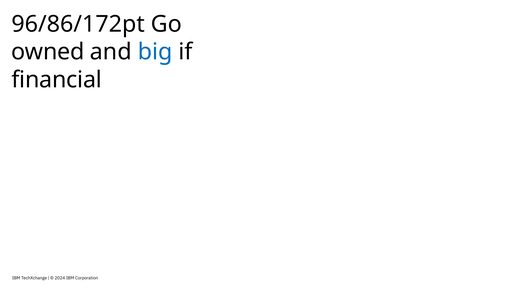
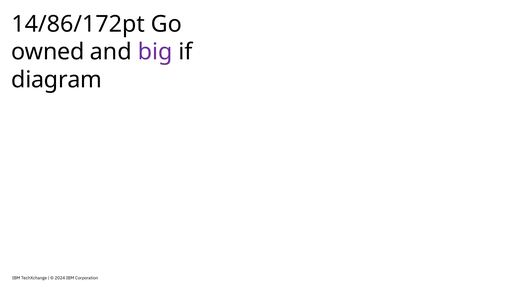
96/86/172pt: 96/86/172pt -> 14/86/172pt (78, 24)
big colour: blue -> purple (155, 52)
financial: financial -> diagram (57, 80)
